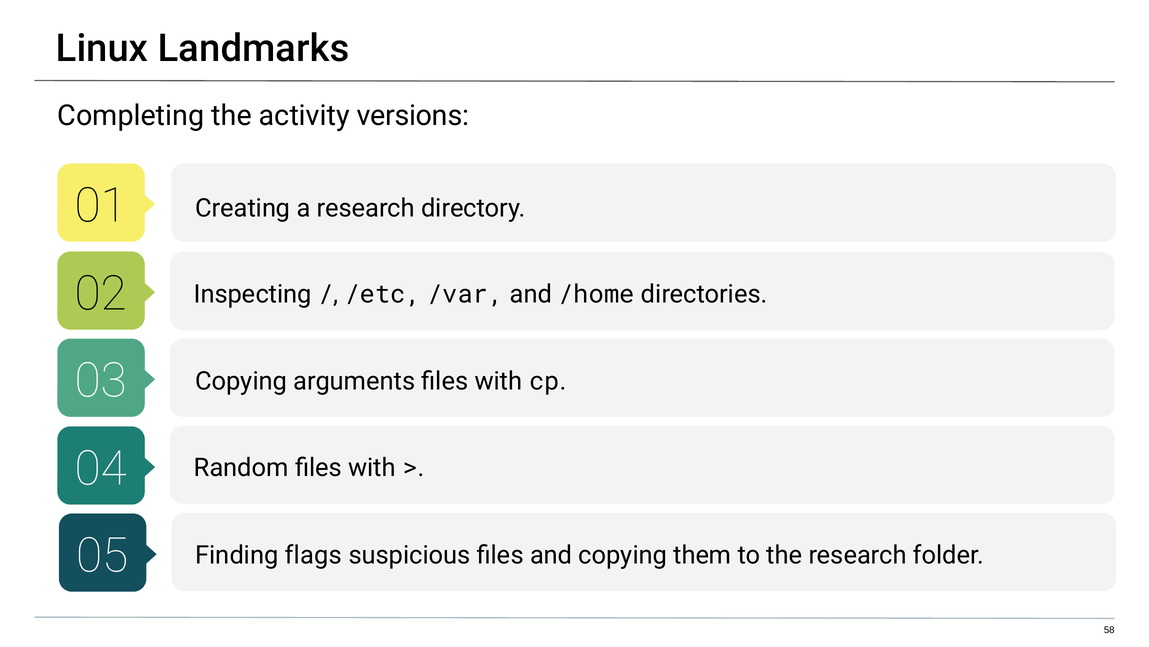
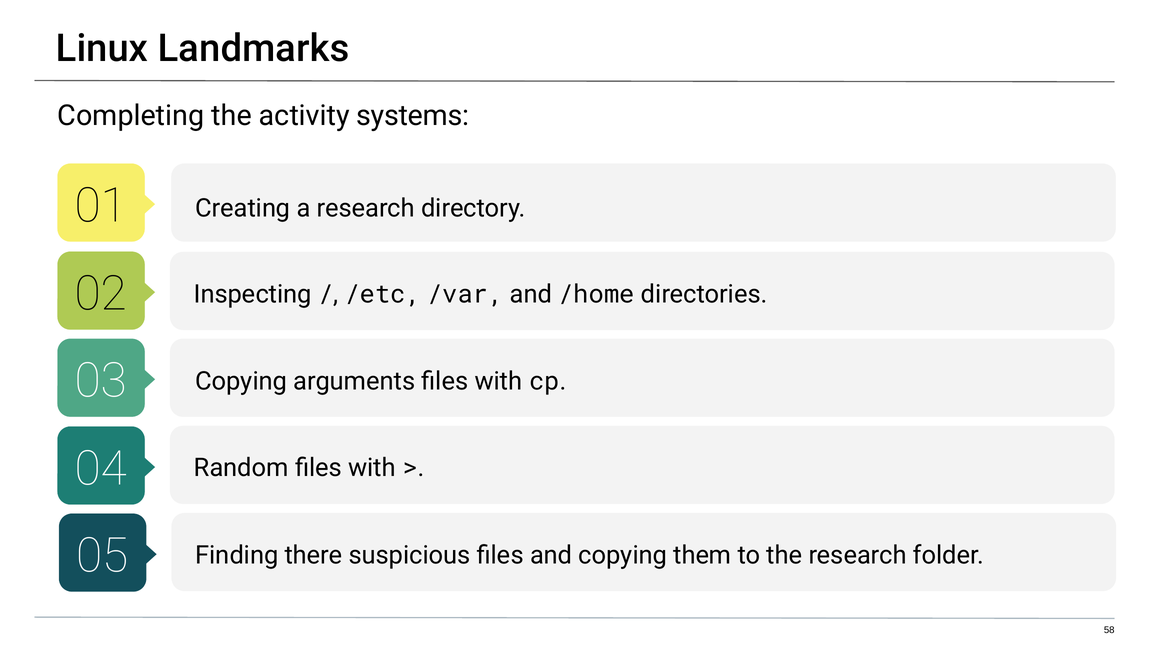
versions: versions -> systems (413, 116)
flags: flags -> there (314, 555)
